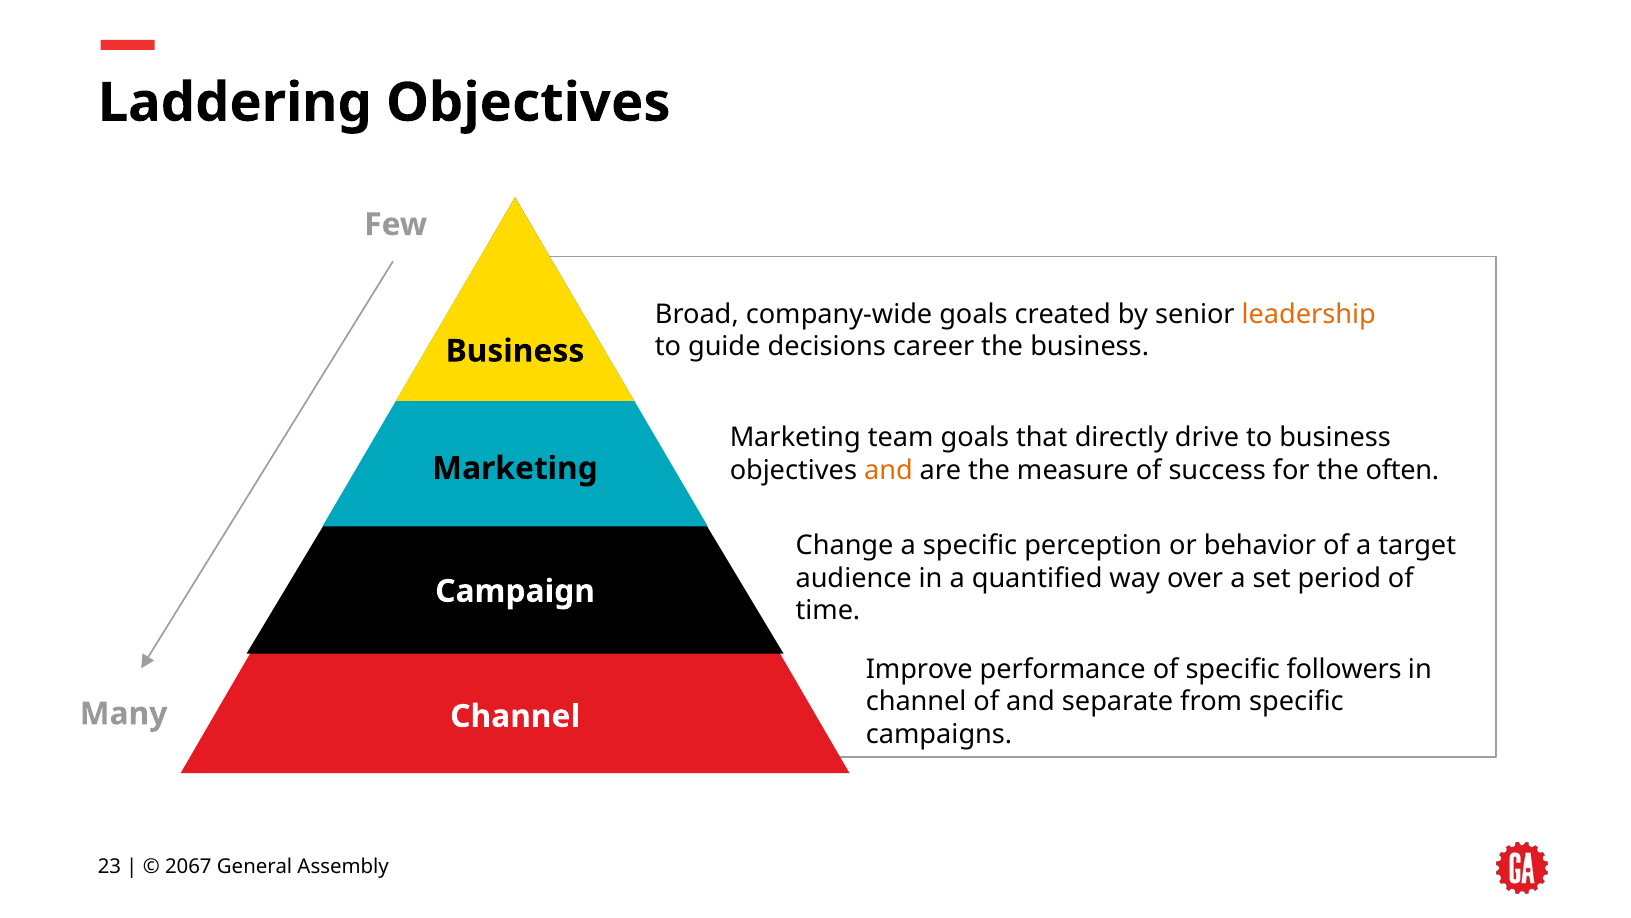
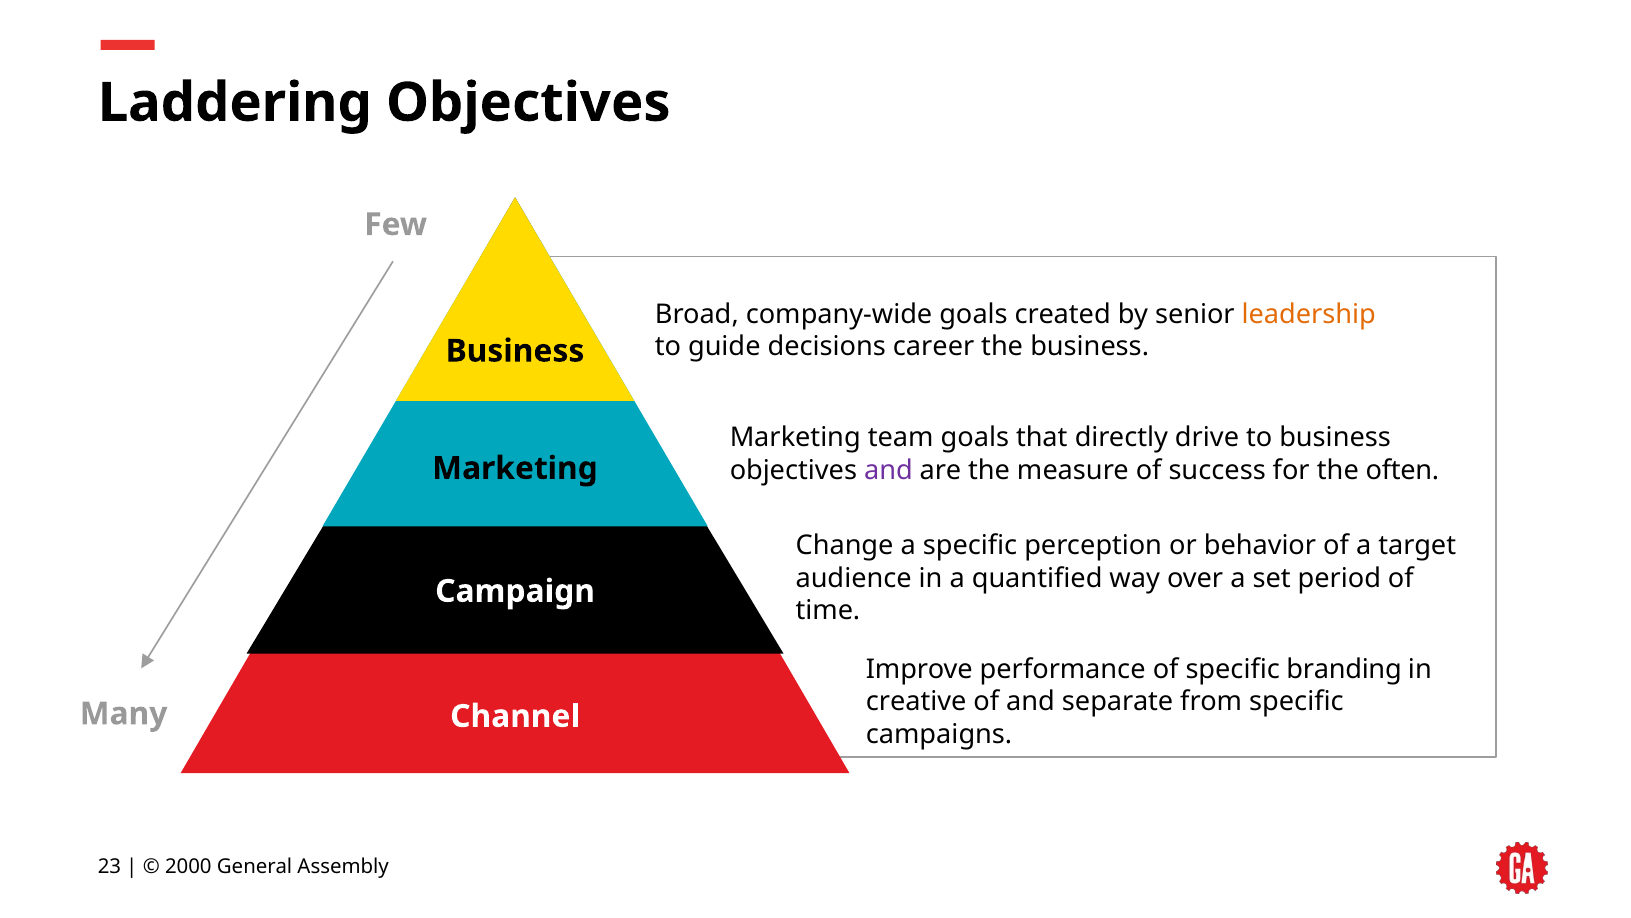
and colour: orange -> purple (888, 470)
followers: followers -> branding (1344, 669)
channel: channel -> creative (916, 702)
2067: 2067 -> 2000 (188, 867)
